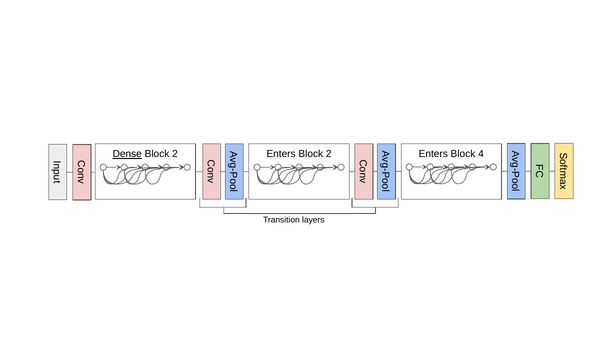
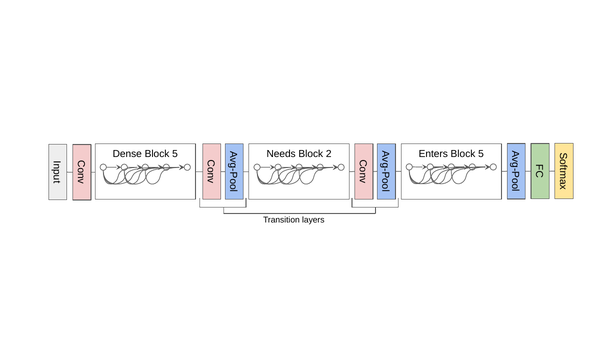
Dense underline: present -> none (127, 154)
2: 2 -> 5 (175, 154)
Enters: Enters -> Needs (281, 154)
4: 4 -> 5 (481, 154)
